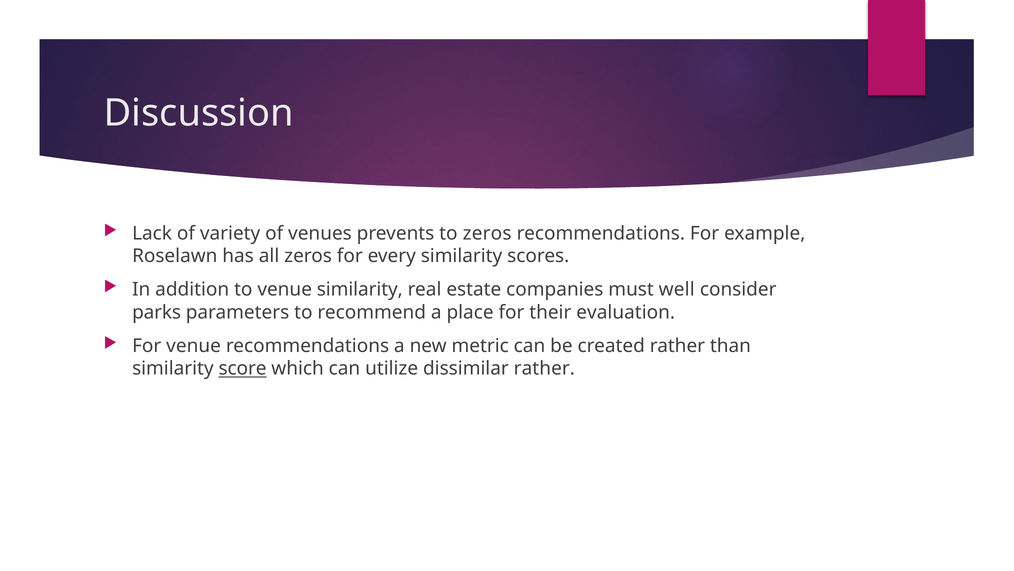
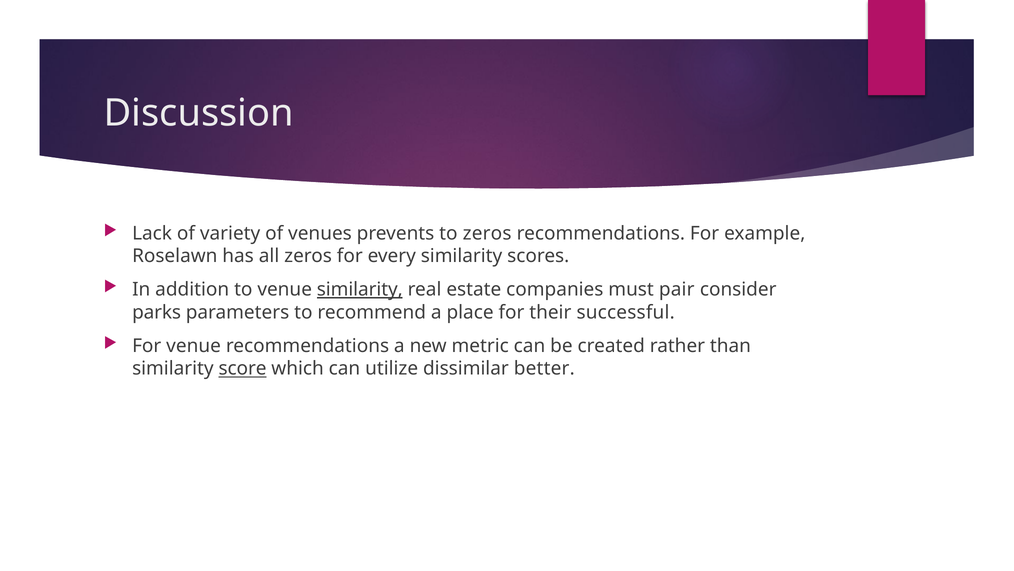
similarity underline: none -> present (360, 289)
well: well -> pair (677, 289)
evaluation: evaluation -> successful (626, 312)
dissimilar rather: rather -> better (544, 368)
